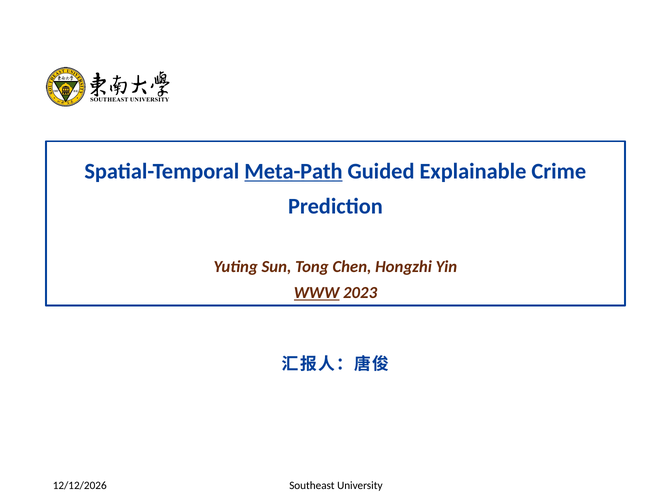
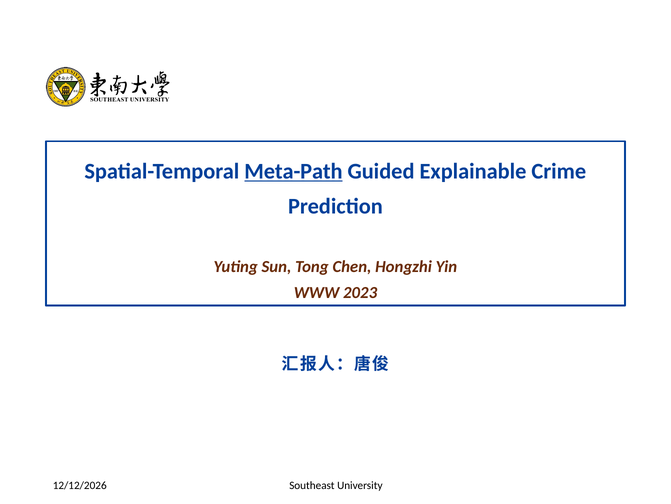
WWW underline: present -> none (317, 292)
